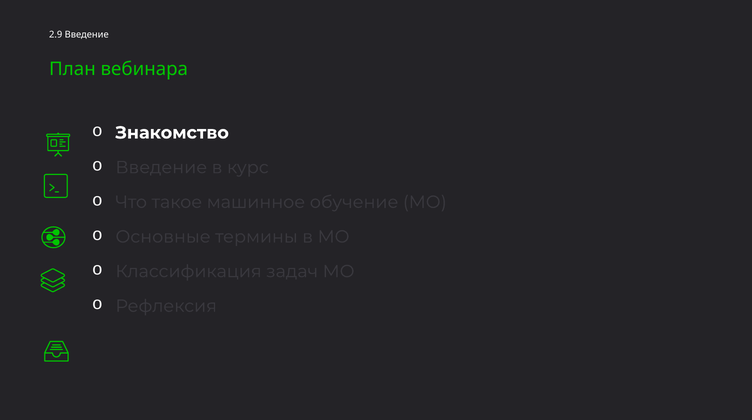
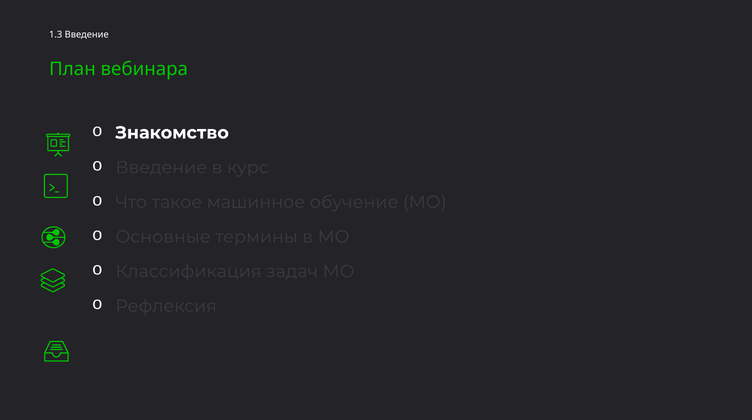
2.9: 2.9 -> 1.3 (56, 35)
